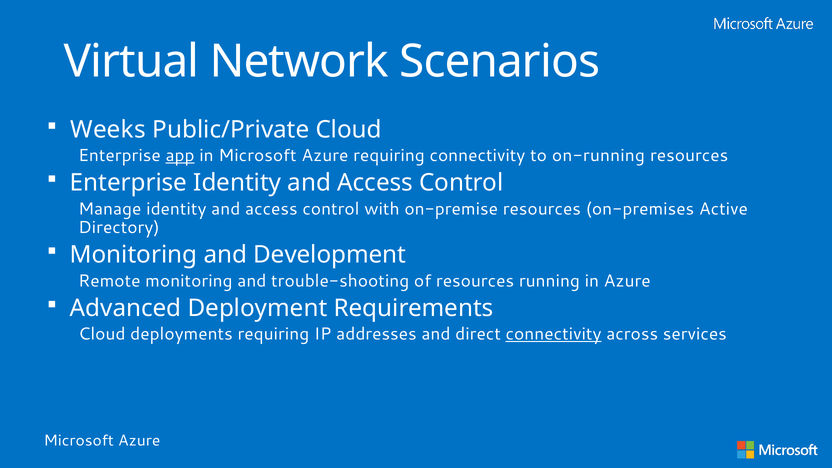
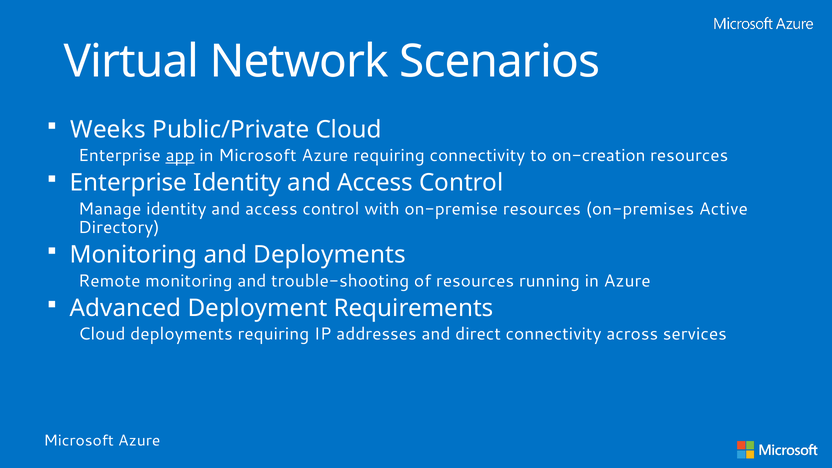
on-running: on-running -> on-creation (599, 156)
and Development: Development -> Deployments (330, 255)
connectivity underline: present -> none (554, 334)
